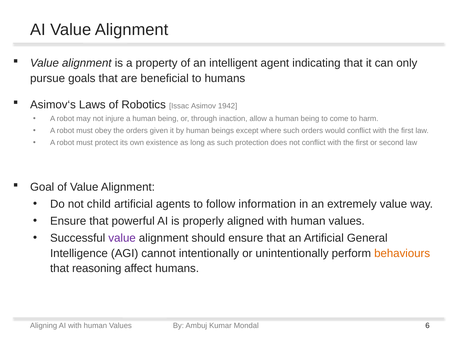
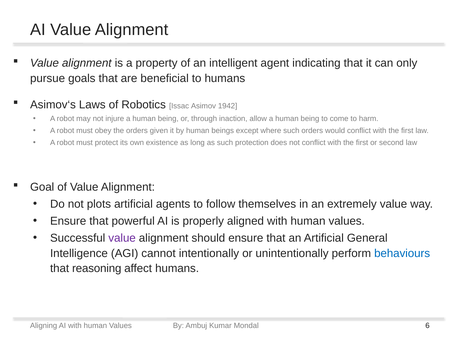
child: child -> plots (99, 204)
information: information -> themselves (267, 204)
behaviours colour: orange -> blue (402, 253)
